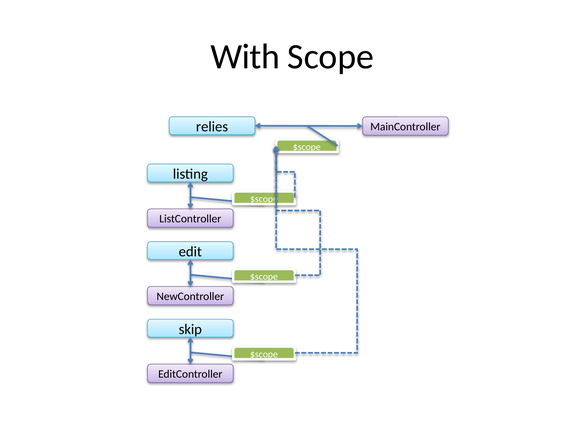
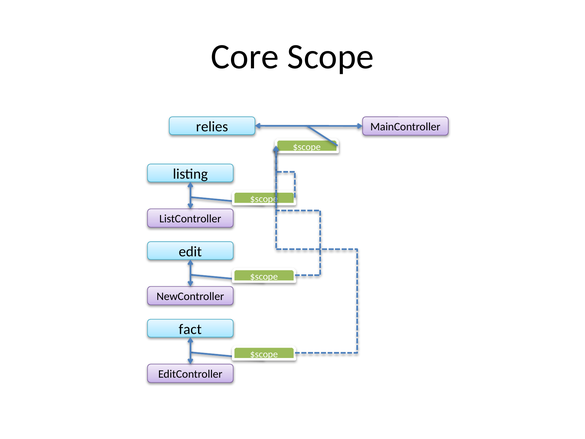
With: With -> Core (245, 57)
skip: skip -> fact (190, 329)
